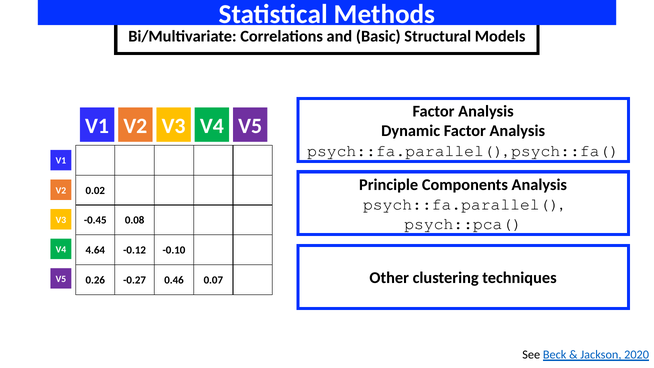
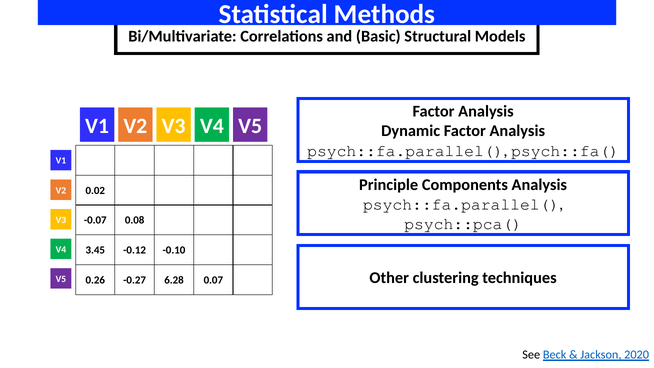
-0.45: -0.45 -> -0.07 (95, 220)
4.64: 4.64 -> 3.45 (95, 250)
0.46: 0.46 -> 6.28 (174, 280)
